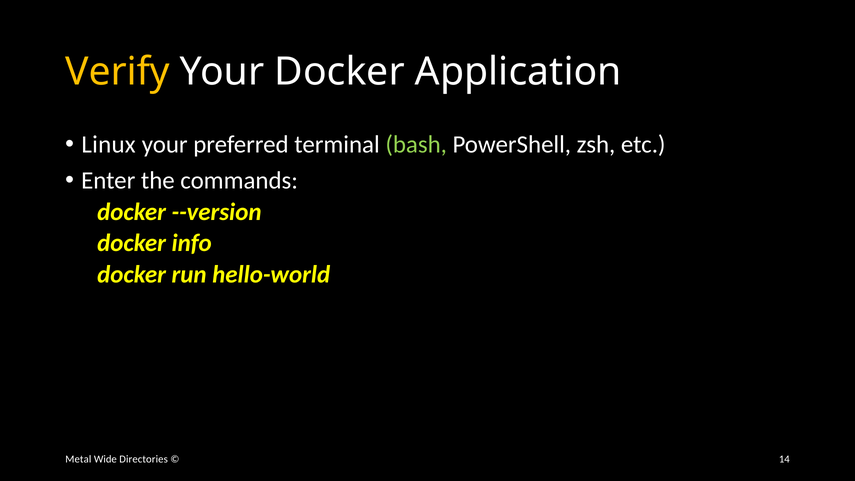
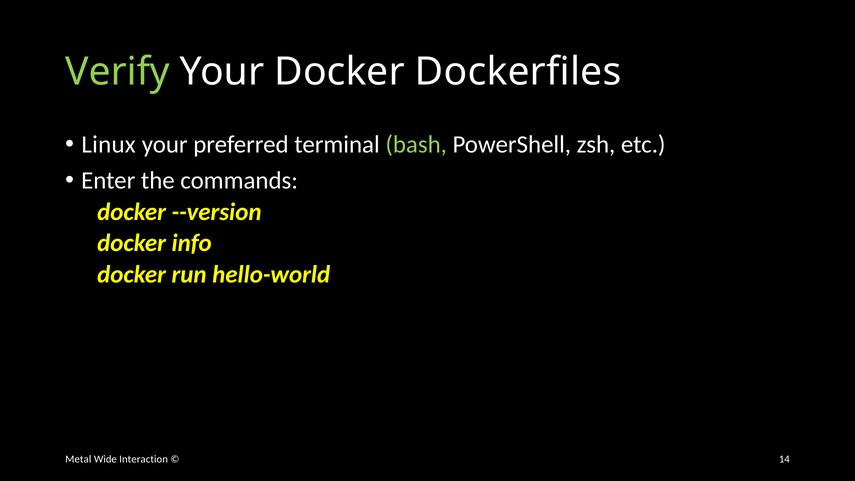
Verify colour: yellow -> light green (118, 72)
Application: Application -> Dockerfiles (518, 72)
Directories: Directories -> Interaction (144, 459)
